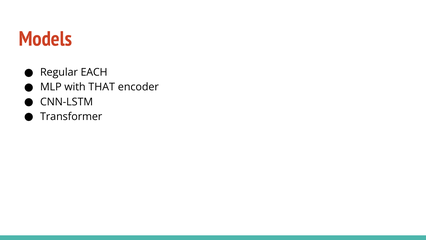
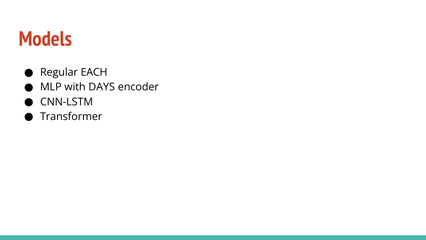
THAT: THAT -> DAYS (102, 87)
